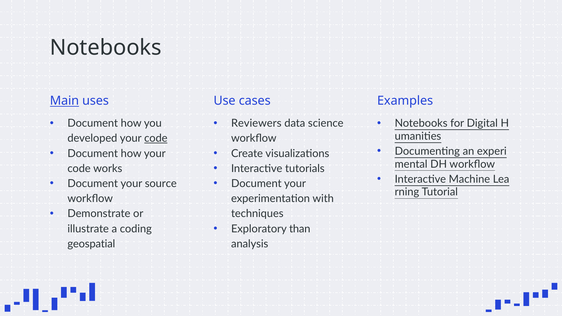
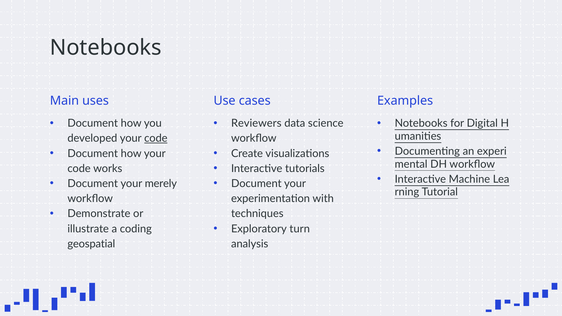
Main underline: present -> none (64, 101)
source: source -> merely (161, 184)
than: than -> turn (300, 229)
